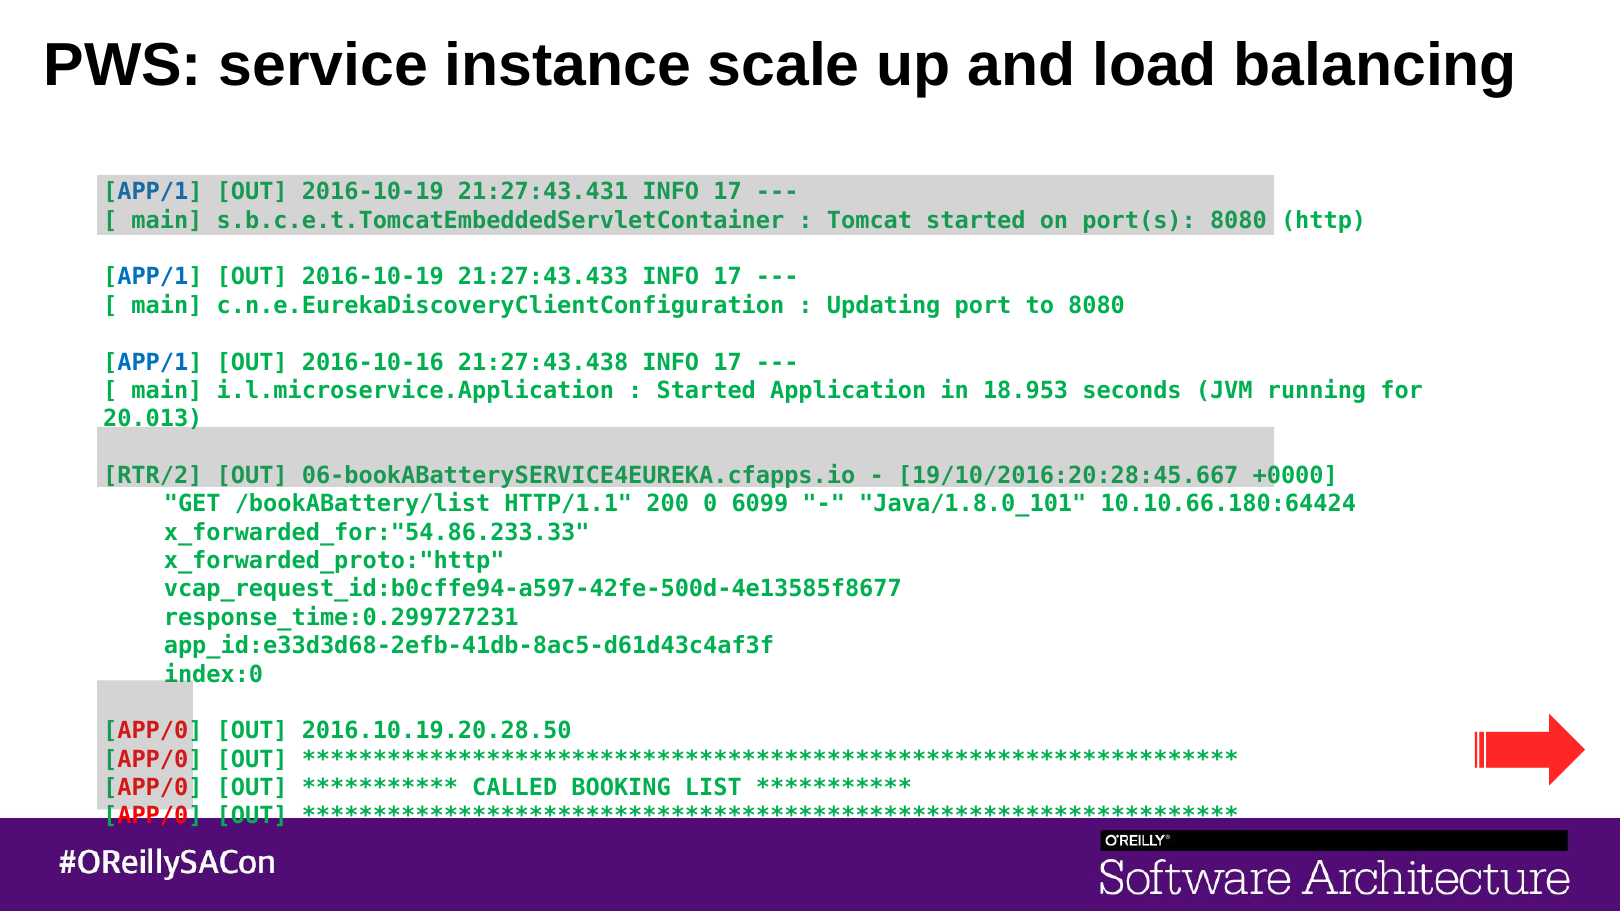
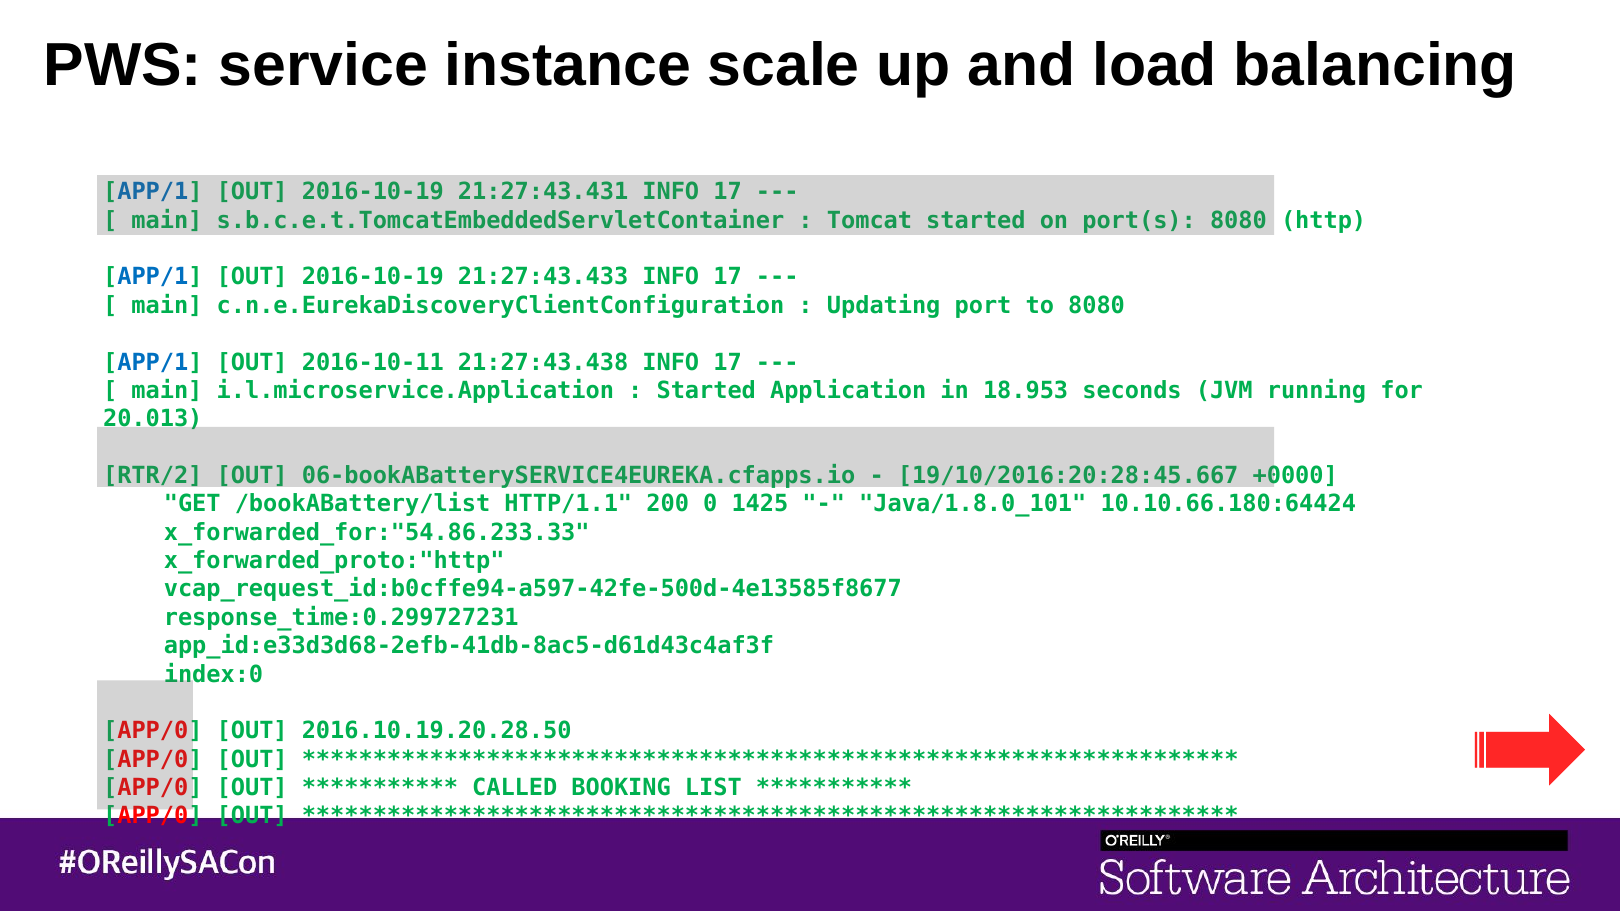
2016-10-16: 2016-10-16 -> 2016-10-11 (373, 362)
6099: 6099 -> 1425 (760, 504)
